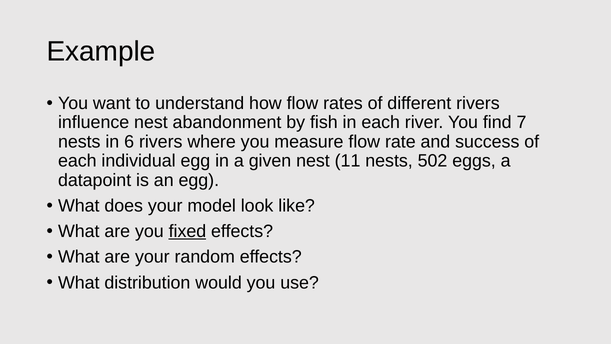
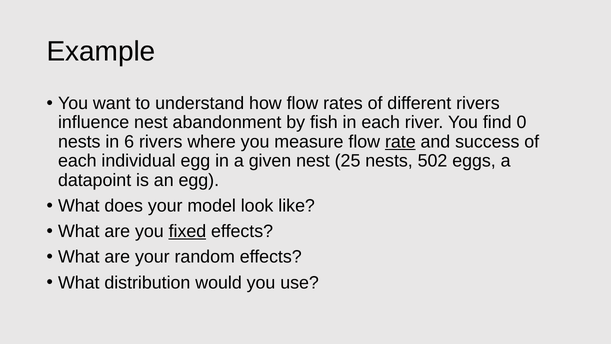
7: 7 -> 0 (521, 122)
rate underline: none -> present (400, 142)
11: 11 -> 25 (348, 161)
